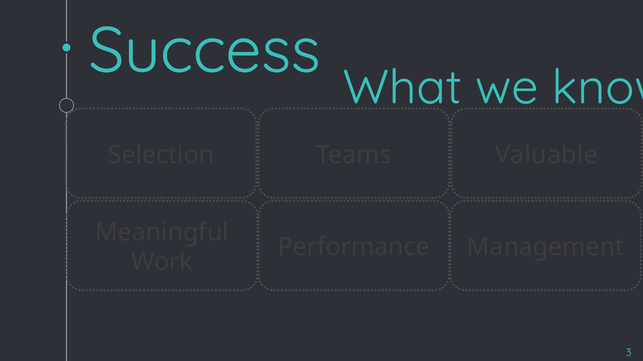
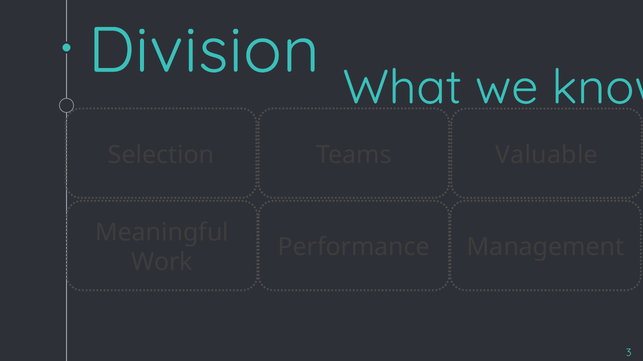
Success: Success -> Division (204, 51)
